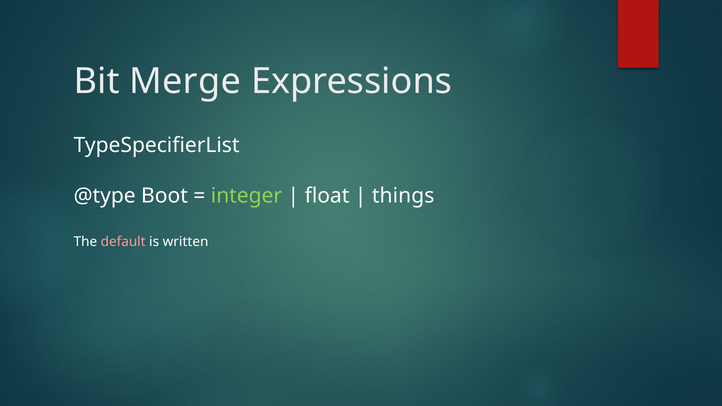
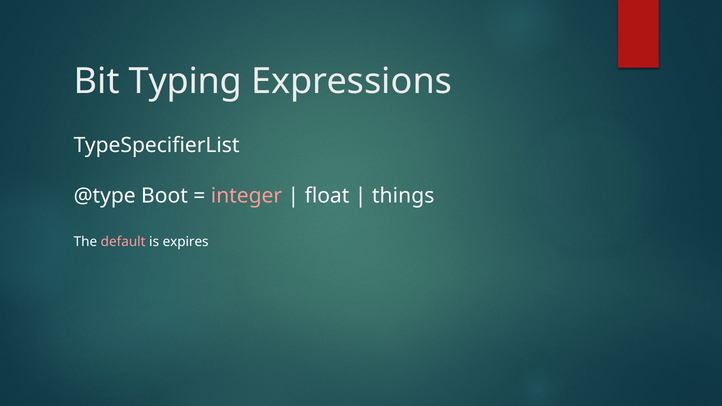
Merge: Merge -> Typing (185, 81)
integer colour: light green -> pink (247, 196)
written: written -> expires (186, 242)
